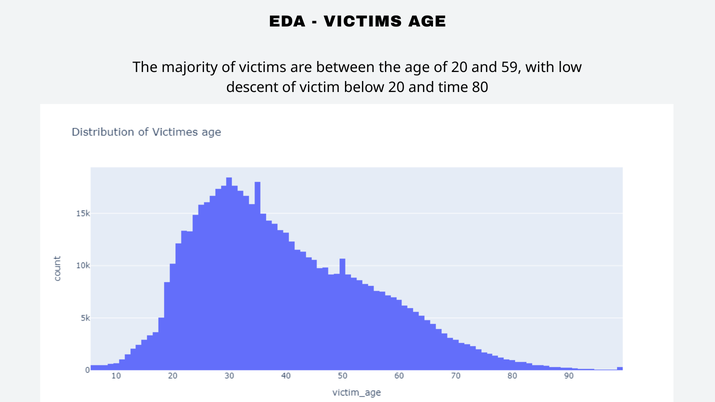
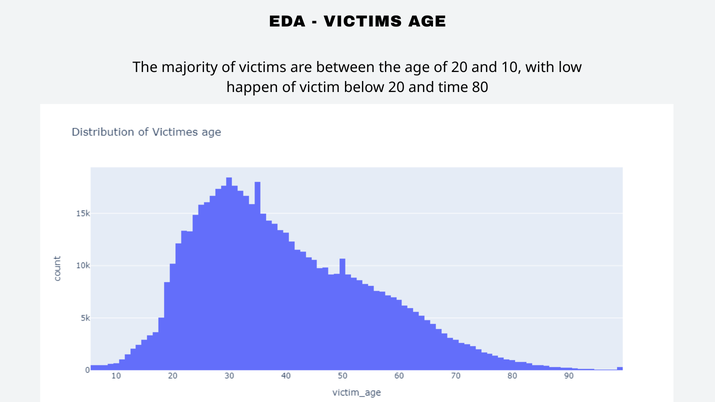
59: 59 -> 10 (511, 67)
descent: descent -> happen (252, 88)
